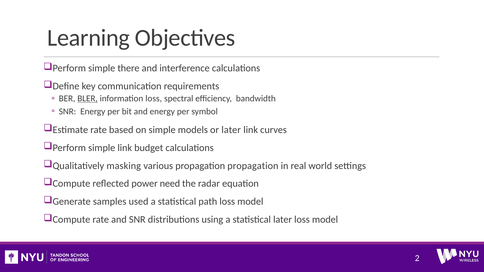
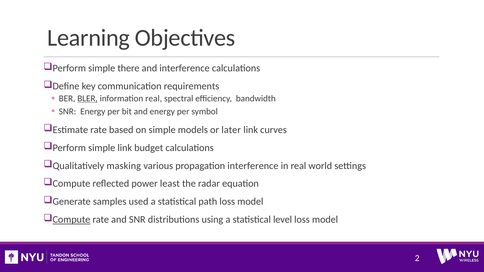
information loss: loss -> real (154, 99)
propagation propagation: propagation -> interference (253, 166)
need: need -> least (170, 184)
Compute underline: none -> present (71, 220)
statistical later: later -> level (283, 220)
